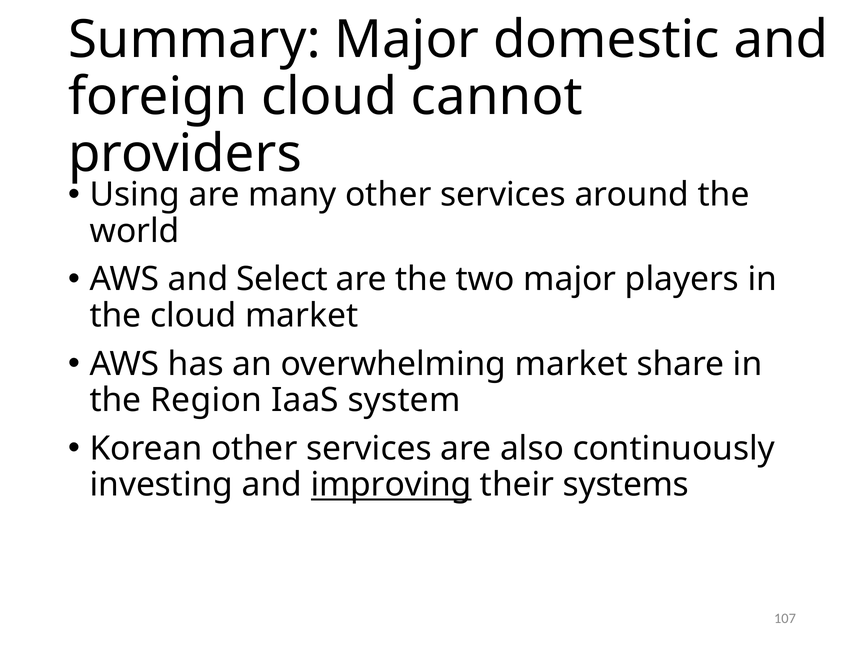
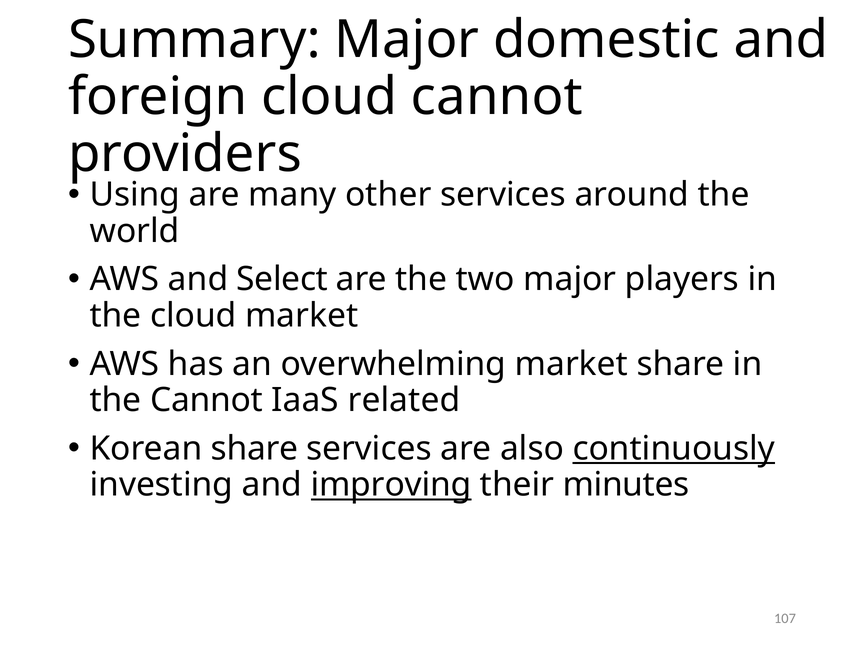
the Region: Region -> Cannot (207, 400)
system: system -> related (404, 400)
Korean other: other -> share (254, 449)
continuously underline: none -> present (674, 449)
systems: systems -> minutes (626, 485)
